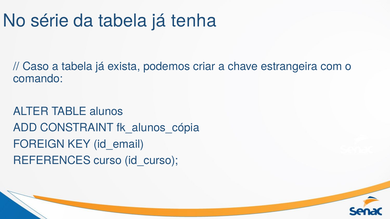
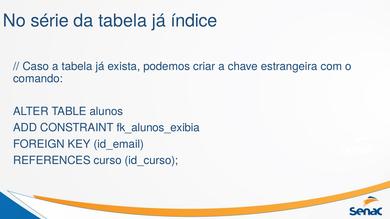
tenha: tenha -> índice (194, 21)
fk_alunos_cópia: fk_alunos_cópia -> fk_alunos_exibia (158, 128)
